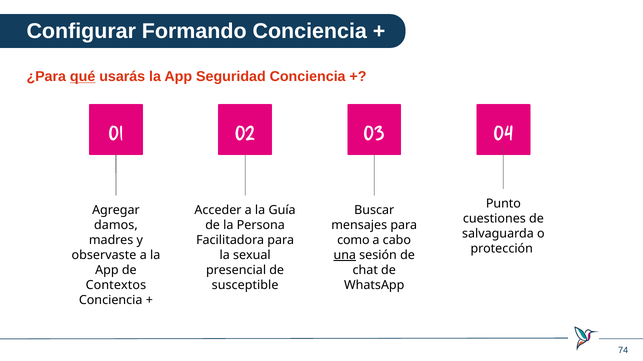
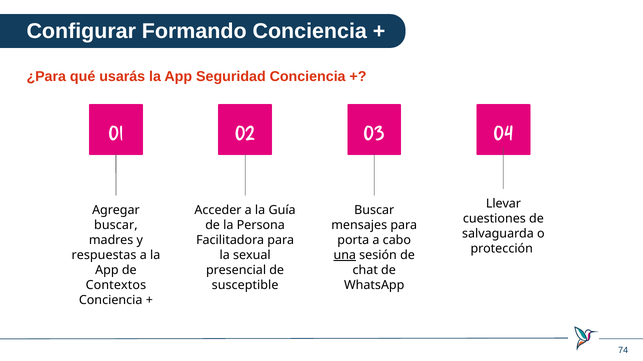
qué underline: present -> none (83, 77)
Punto: Punto -> Llevar (503, 204)
damos: damos -> buscar (116, 226)
como: como -> porta (353, 241)
observaste: observaste -> respuestas (104, 256)
